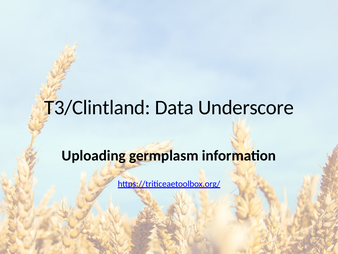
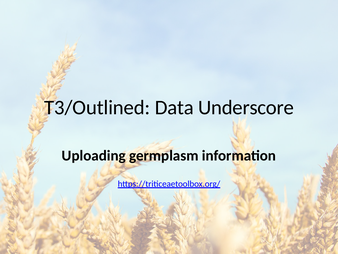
T3/Clintland: T3/Clintland -> T3/Outlined (97, 107)
